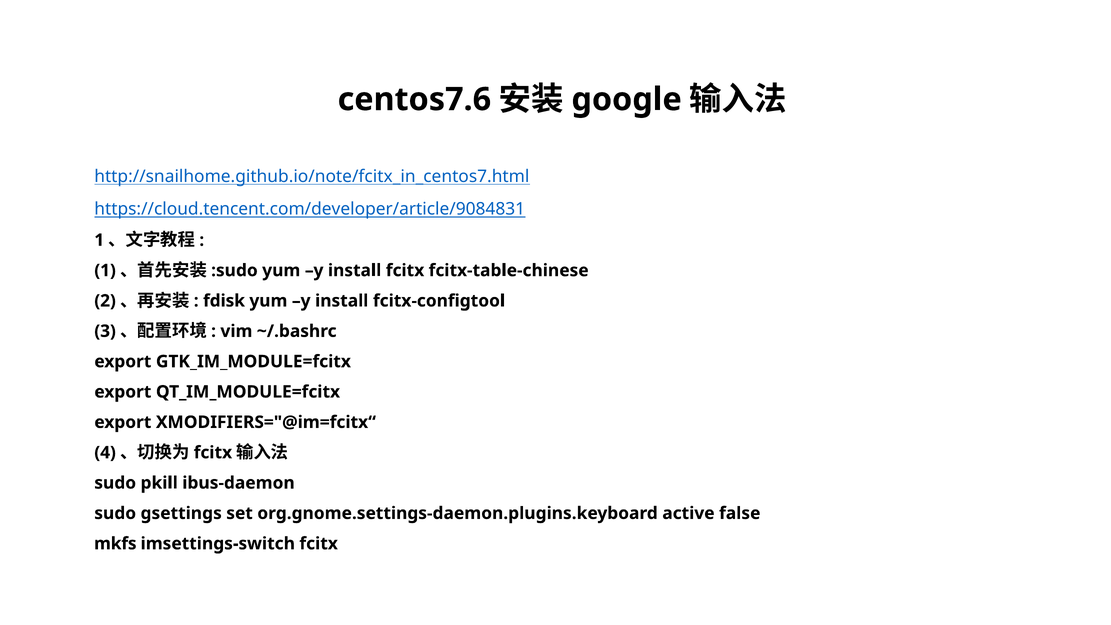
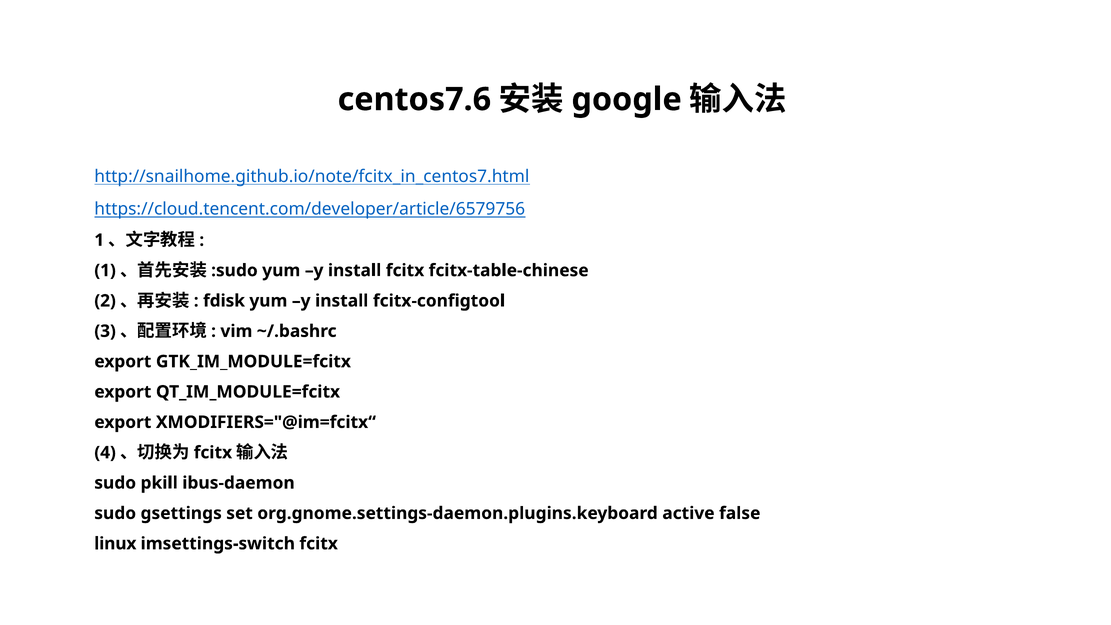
https://cloud.tencent.com/developer/article/9084831: https://cloud.tencent.com/developer/article/9084831 -> https://cloud.tencent.com/developer/article/6579756 (310, 209)
mkfs: mkfs -> linux (115, 544)
